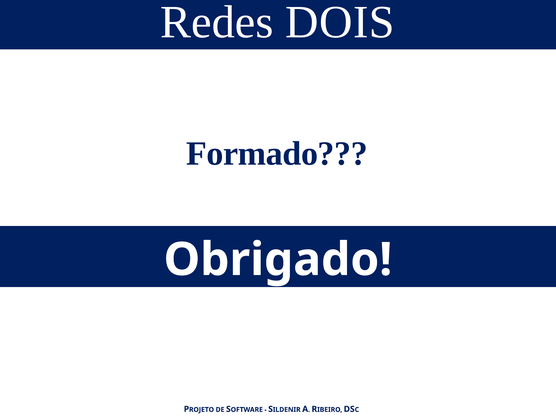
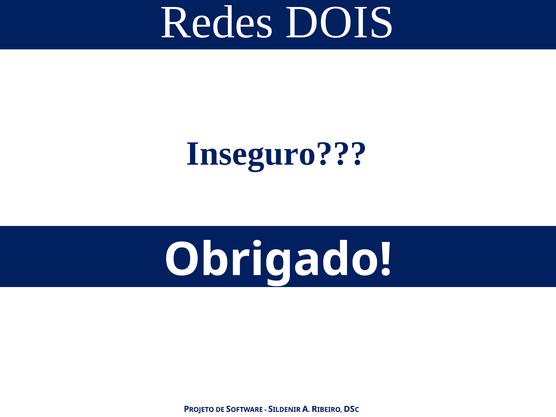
Formado: Formado -> Inseguro (277, 154)
